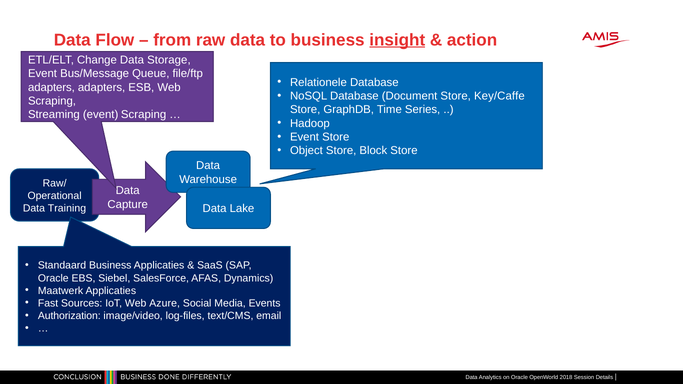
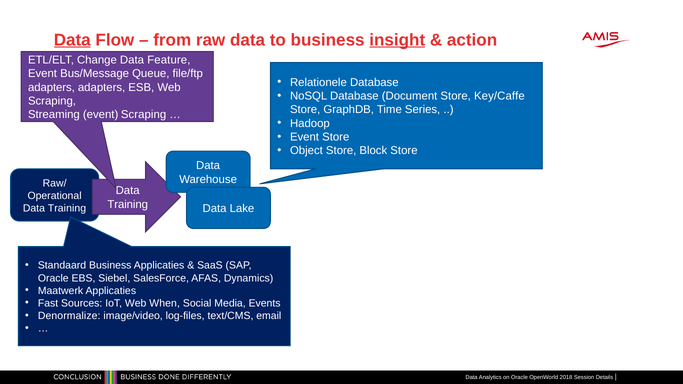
Data underline: none -> present (72, 40)
Storage: Storage -> Feature (169, 60)
Capture: Capture -> Training (128, 204)
Azure: Azure -> When (165, 303)
Authorization: Authorization -> Denormalize (69, 316)
